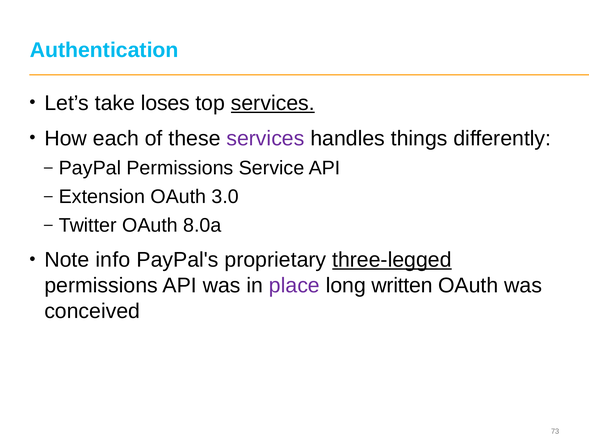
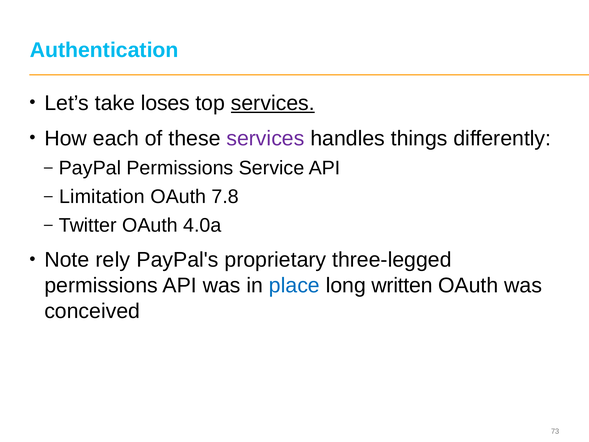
Extension: Extension -> Limitation (102, 197)
3.0: 3.0 -> 7.8 (225, 197)
8.0a: 8.0a -> 4.0a (202, 225)
info: info -> rely (113, 260)
three-legged underline: present -> none (392, 260)
place colour: purple -> blue (294, 285)
